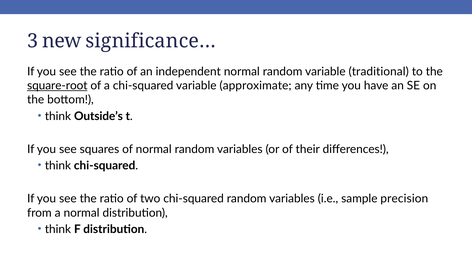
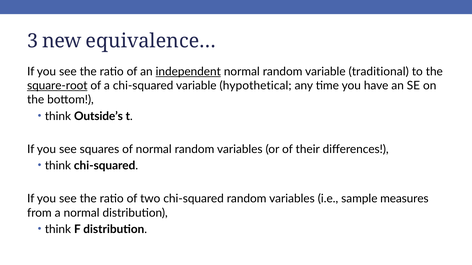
significance…: significance… -> equivalence… (151, 41)
independent underline: none -> present (188, 72)
approximate: approximate -> hypothetical (256, 86)
precision: precision -> measures (404, 199)
